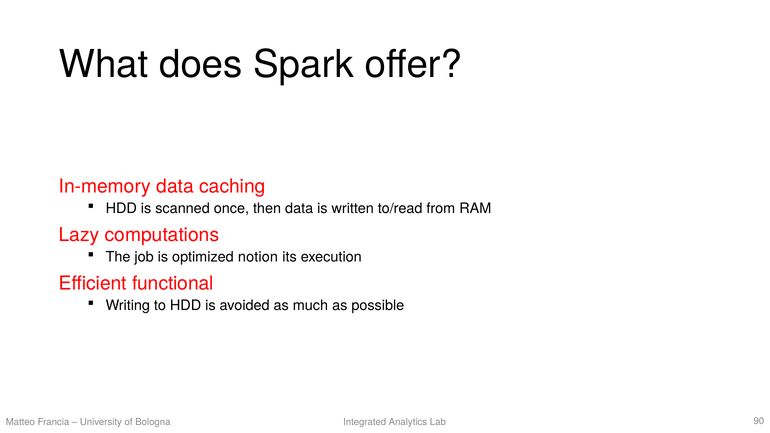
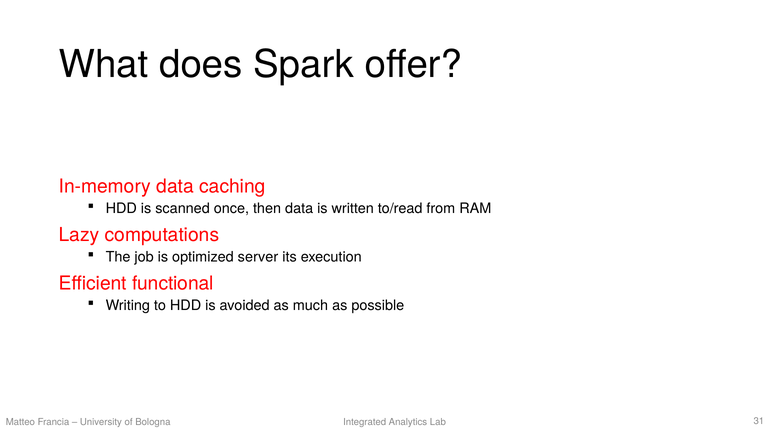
notion: notion -> server (258, 257)
90: 90 -> 31 (759, 421)
